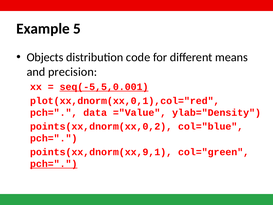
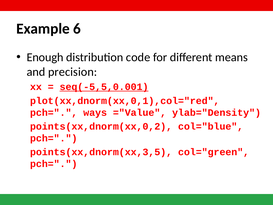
5: 5 -> 6 (77, 29)
Objects: Objects -> Enough (45, 57)
data: data -> ways (95, 112)
points(xx,dnorm(xx,9,1: points(xx,dnorm(xx,9,1 -> points(xx,dnorm(xx,3,5 (101, 152)
pch= underline: present -> none (54, 164)
